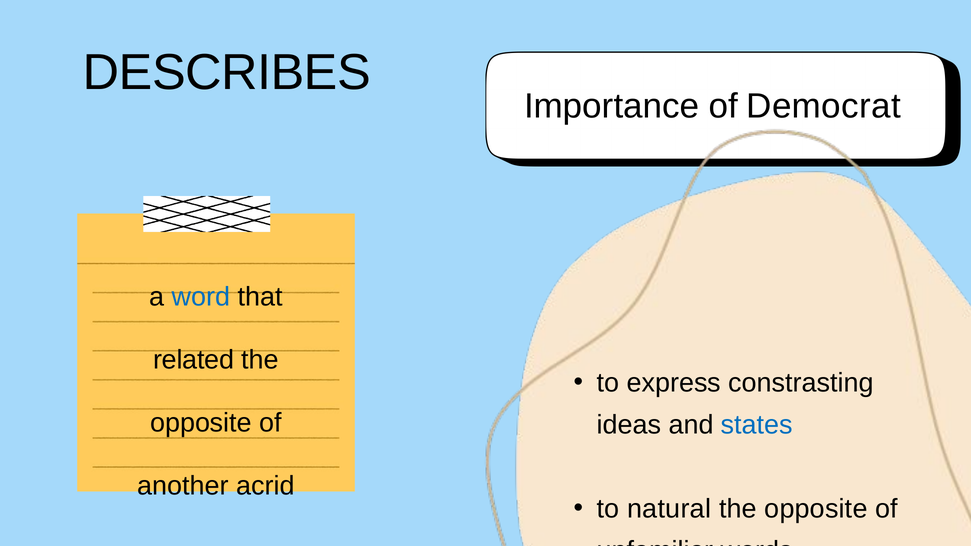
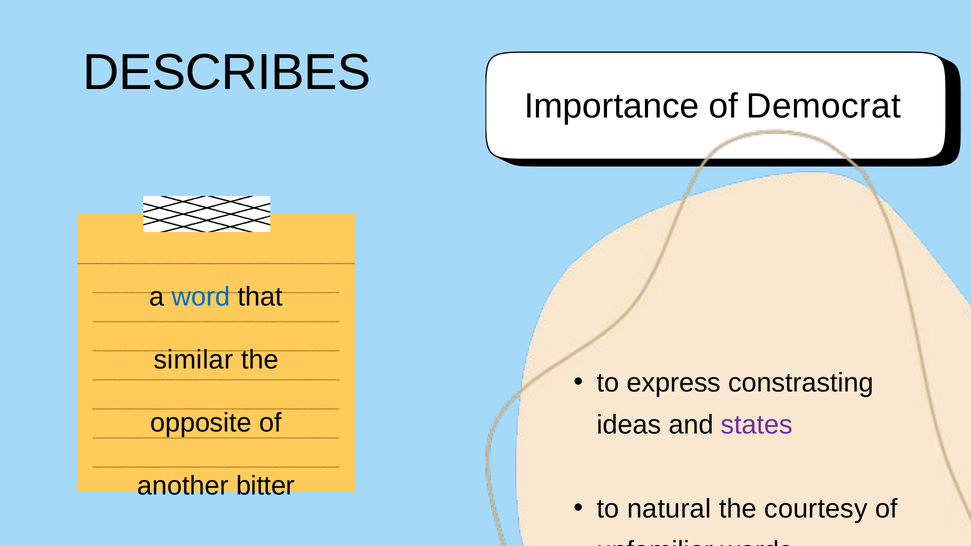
related: related -> similar (193, 360)
states colour: blue -> purple (757, 425)
acrid: acrid -> bitter (266, 486)
opposite: opposite -> courtesy (816, 509)
